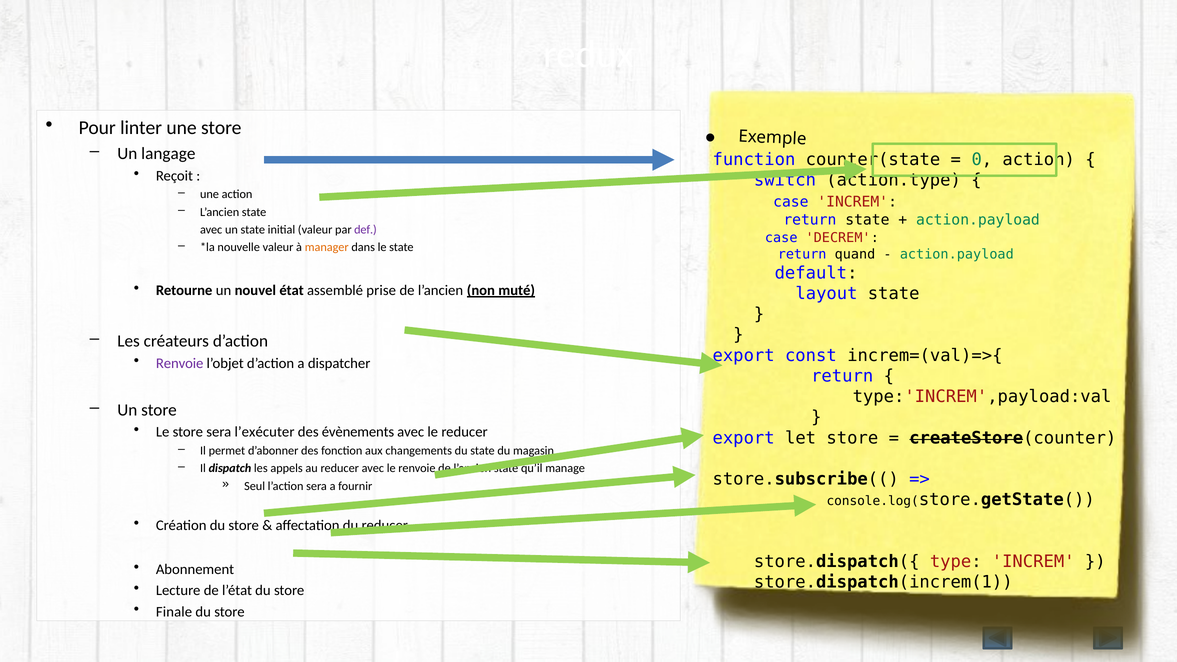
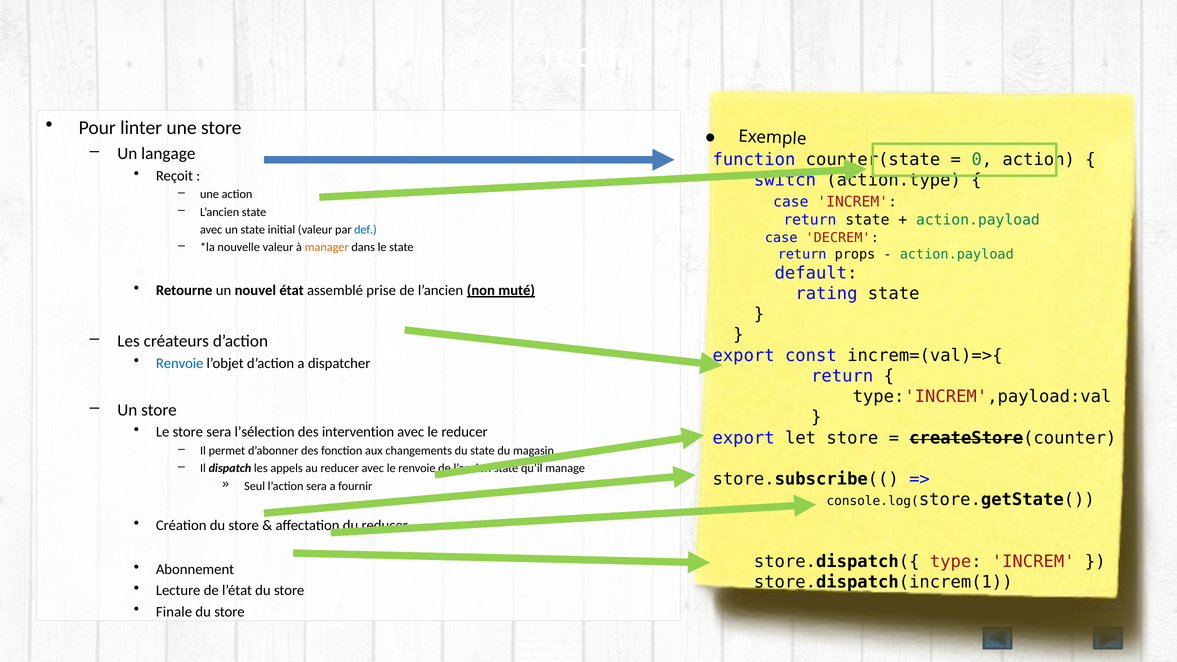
def colour: purple -> blue (365, 230)
quand: quand -> props (855, 254)
layout: layout -> rating (826, 294)
Renvoie colour: purple -> blue (180, 363)
l’exécuter: l’exécuter -> l’sélection (265, 432)
évènements: évènements -> intervention (358, 432)
